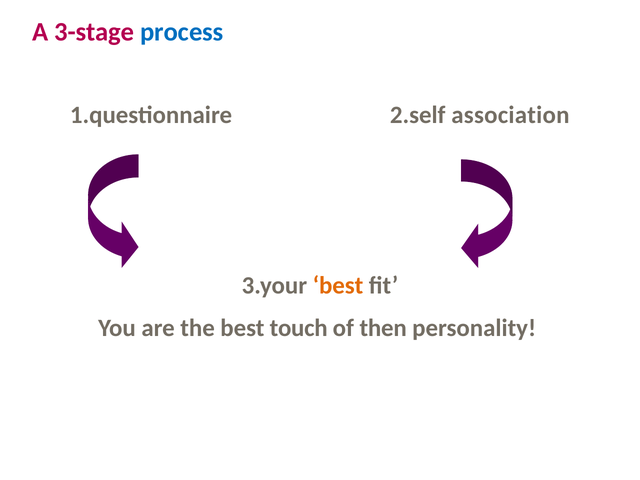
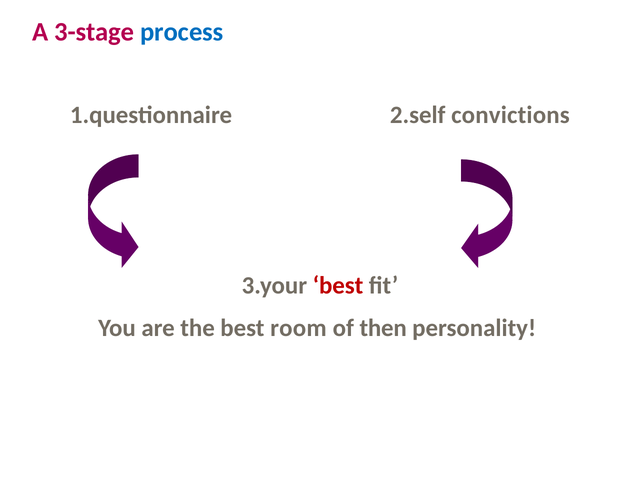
association: association -> convictions (510, 115)
best colour: orange -> red (338, 286)
touch: touch -> room (298, 328)
